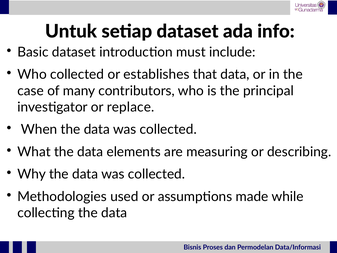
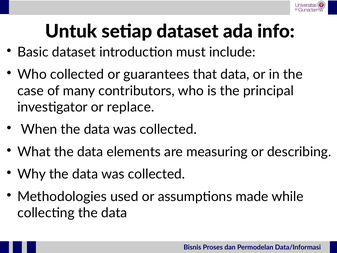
establishes: establishes -> guarantees (156, 74)
